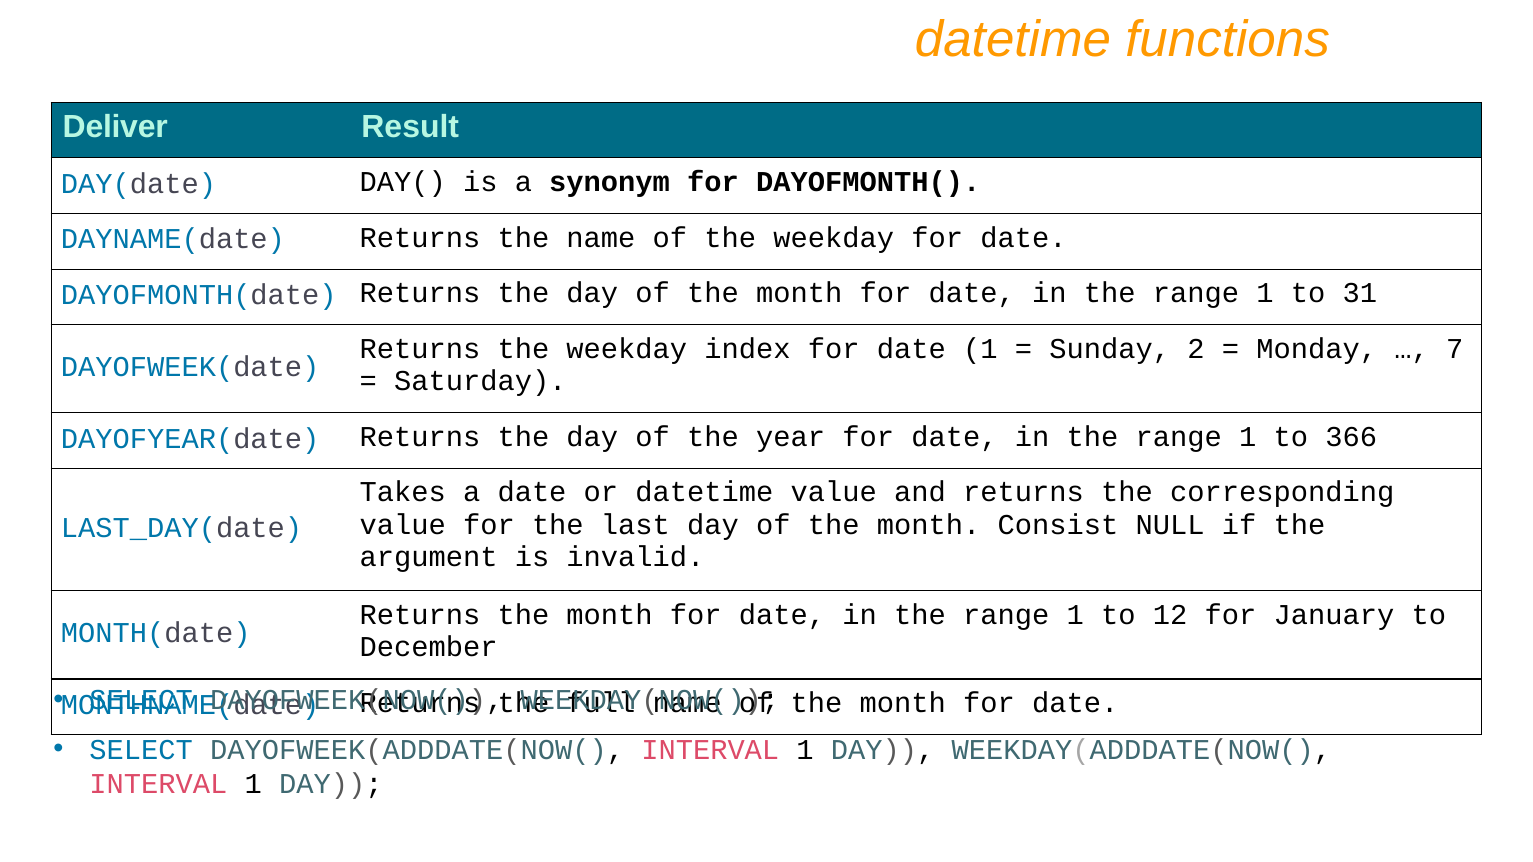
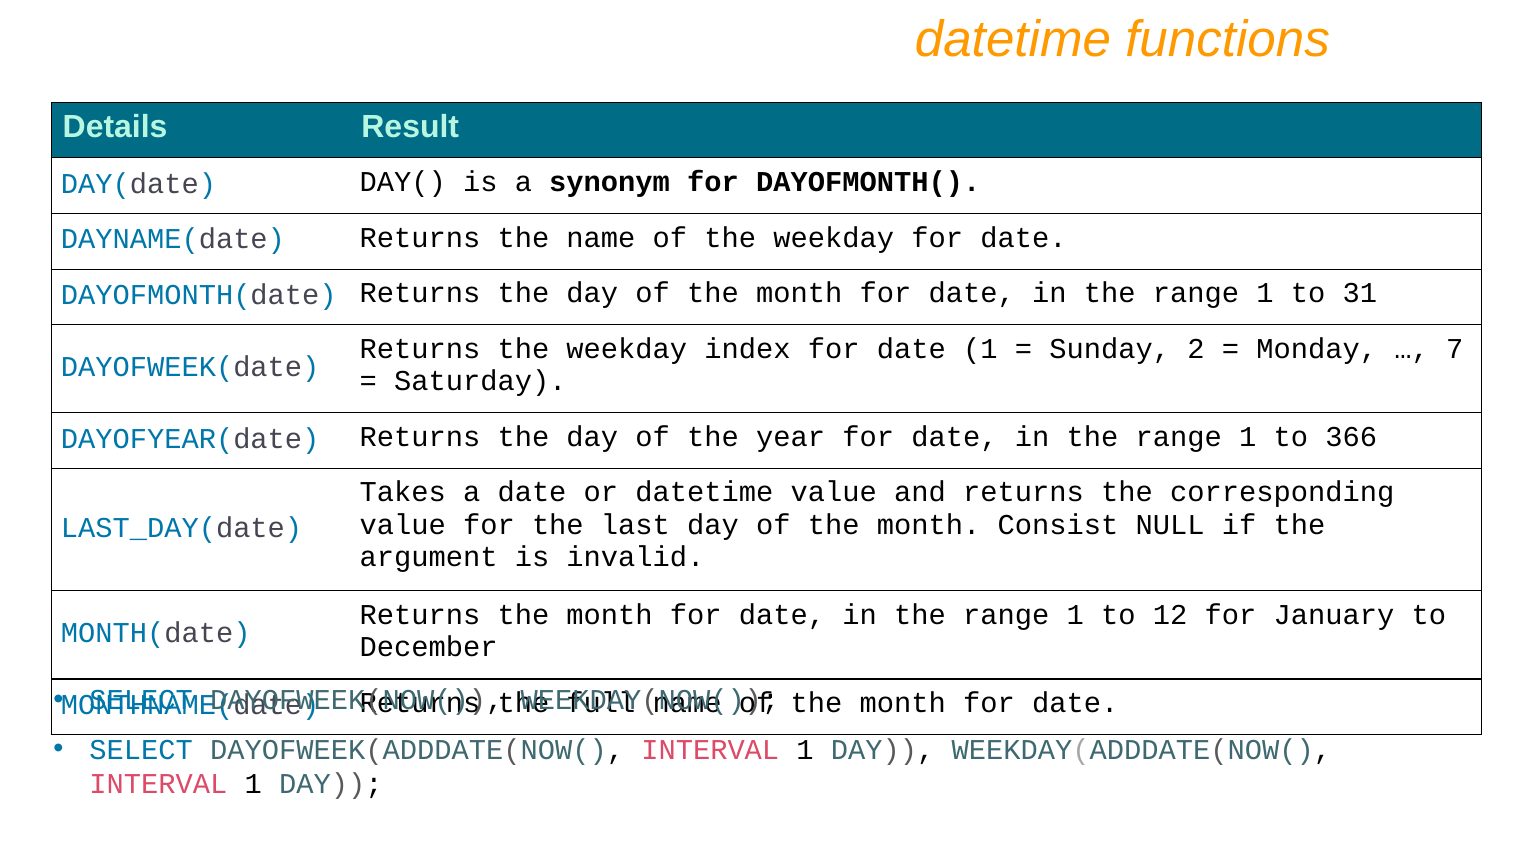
Deliver: Deliver -> Details (115, 127)
